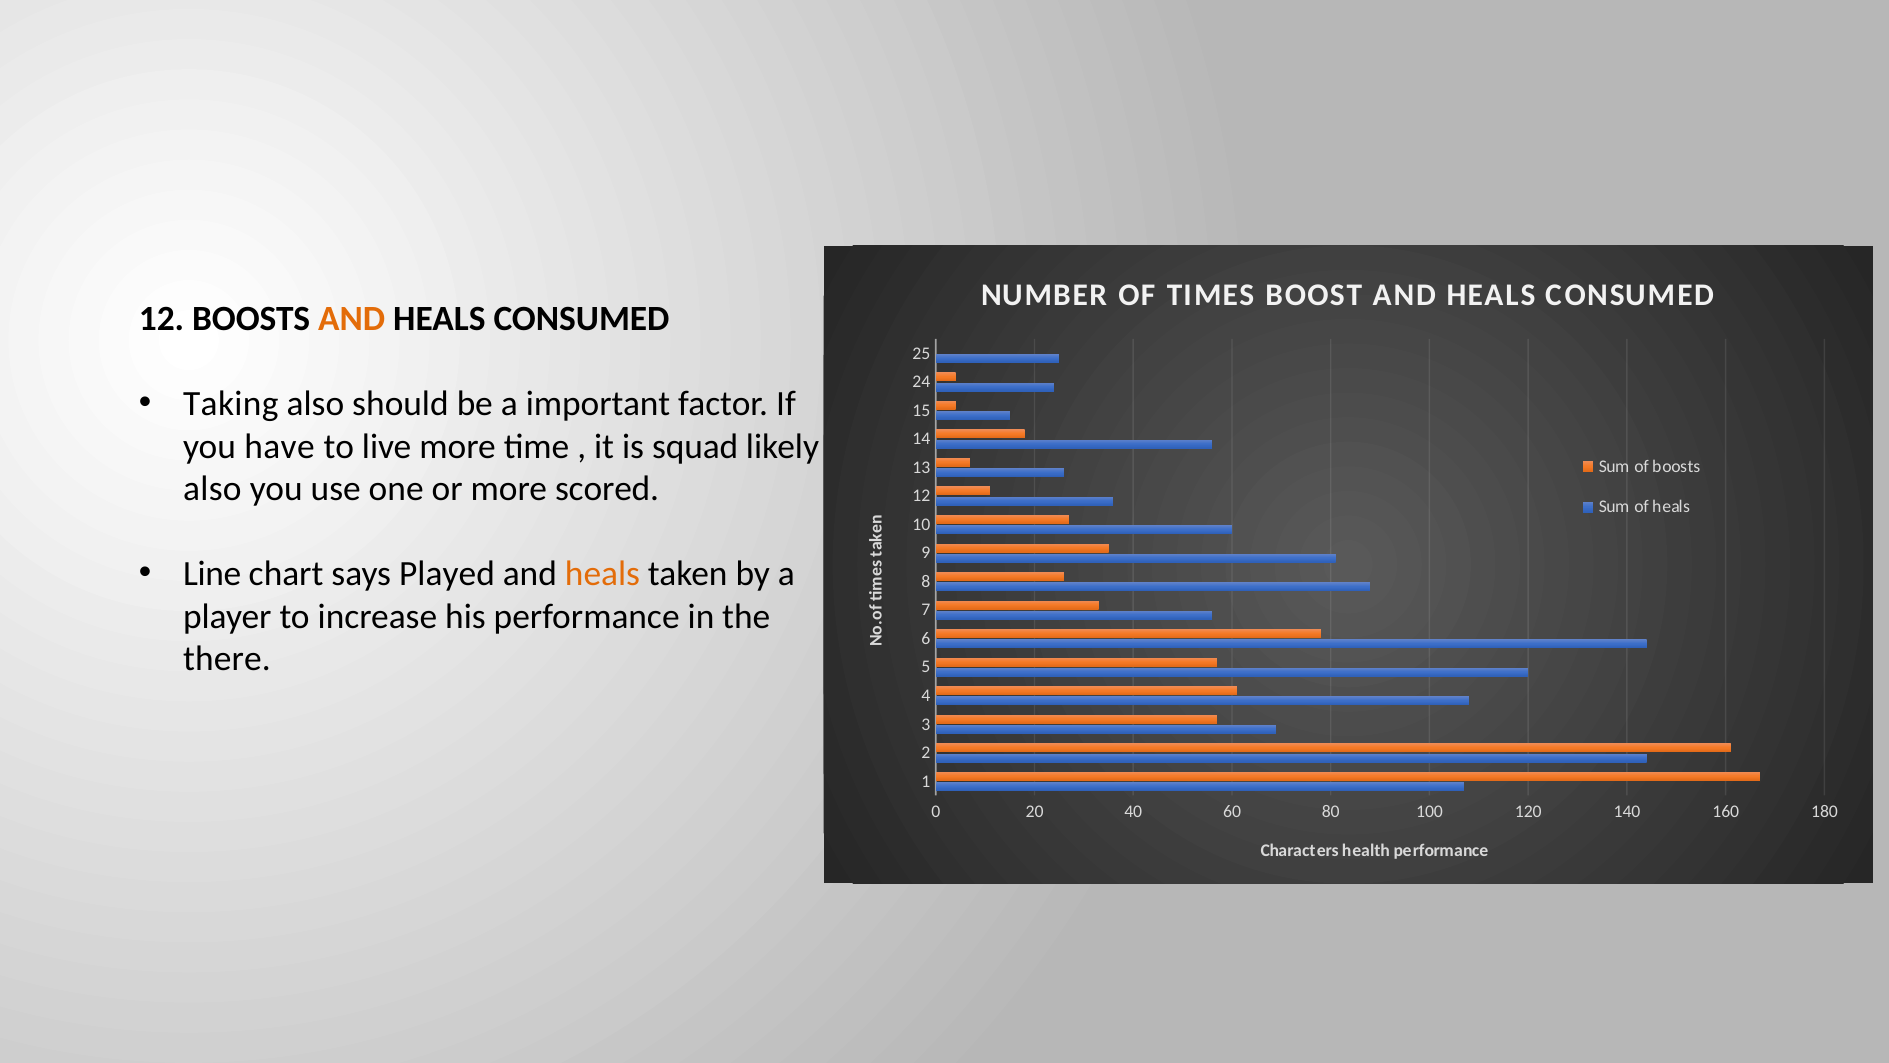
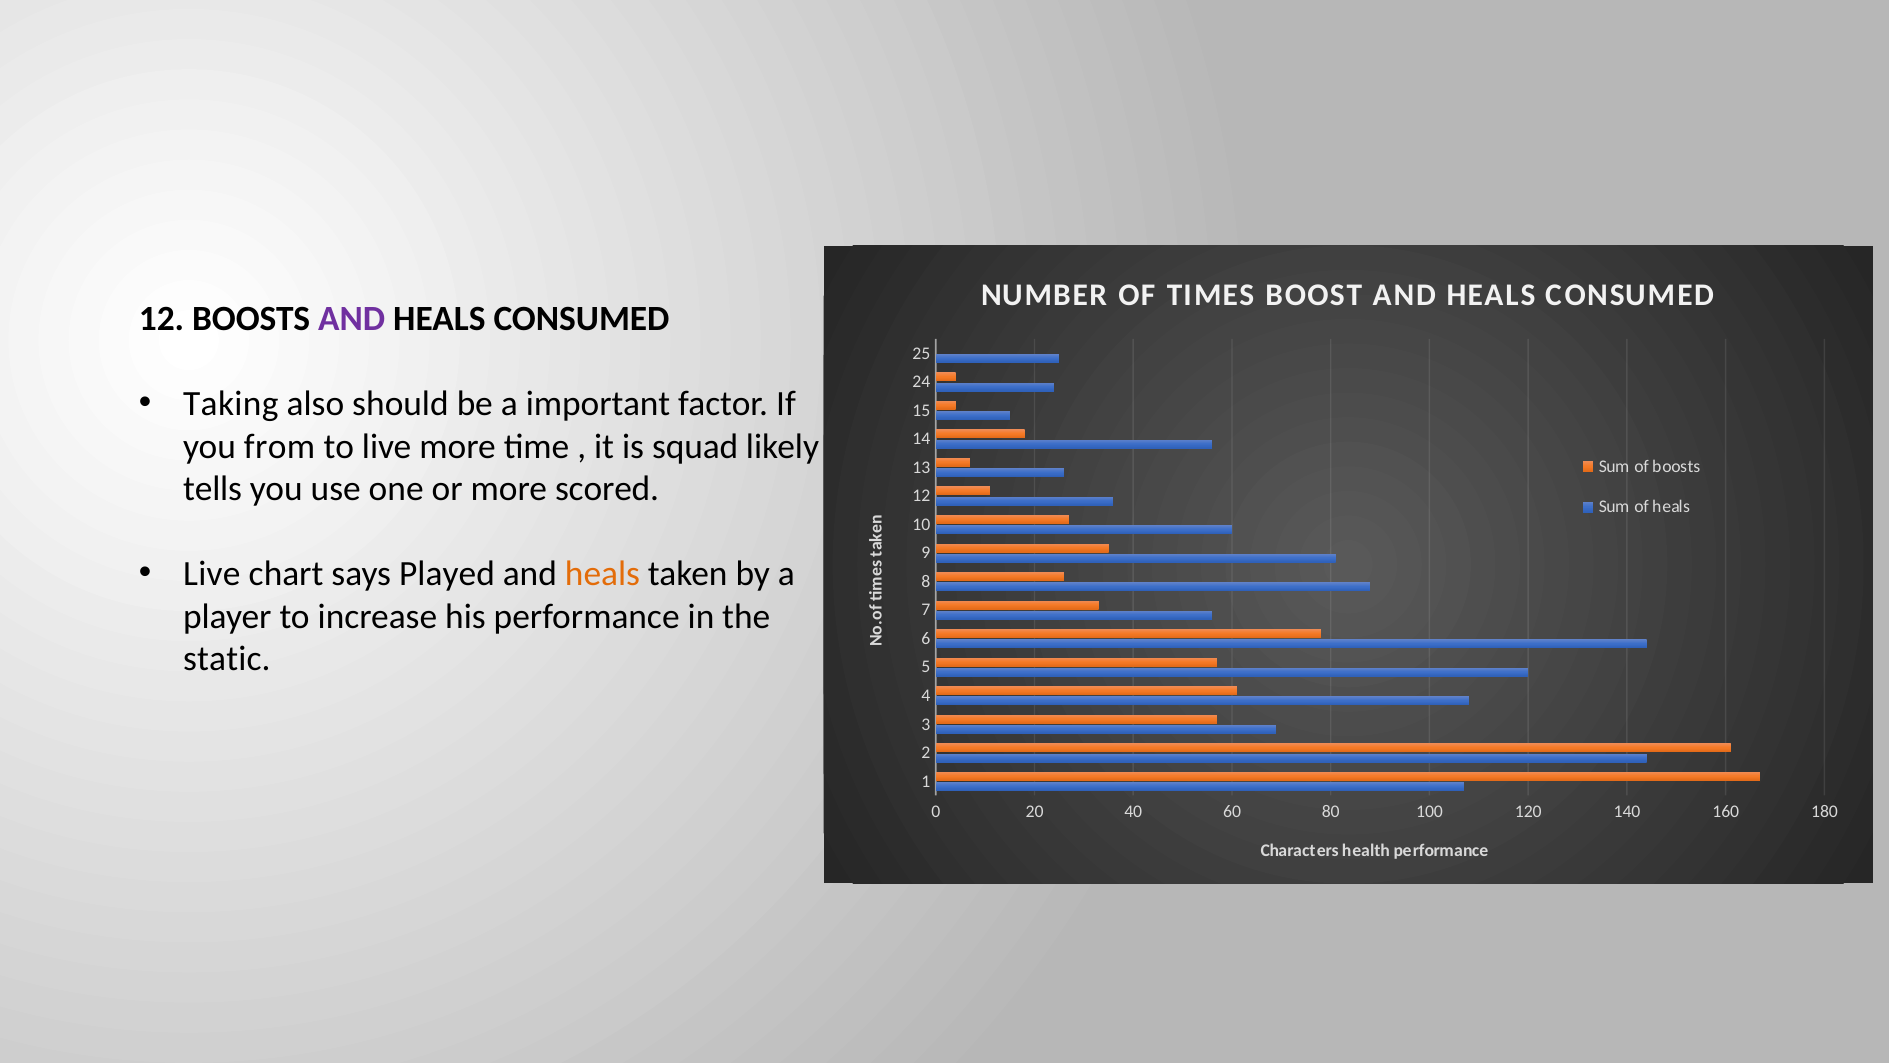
AND colour: orange -> purple (352, 319)
have: have -> from (280, 446)
also: also -> tells (213, 489)
Line: Line -> Live (212, 574)
there: there -> static (227, 659)
